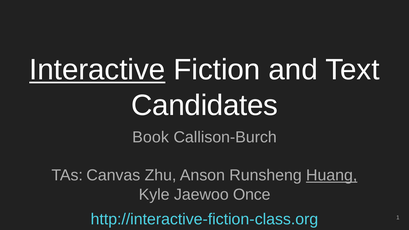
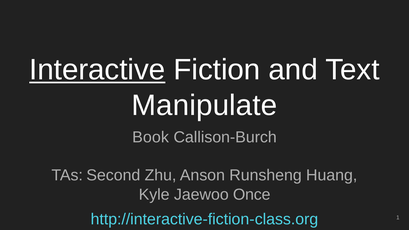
Candidates: Candidates -> Manipulate (204, 105)
Canvas: Canvas -> Second (113, 175)
Huang underline: present -> none (332, 175)
